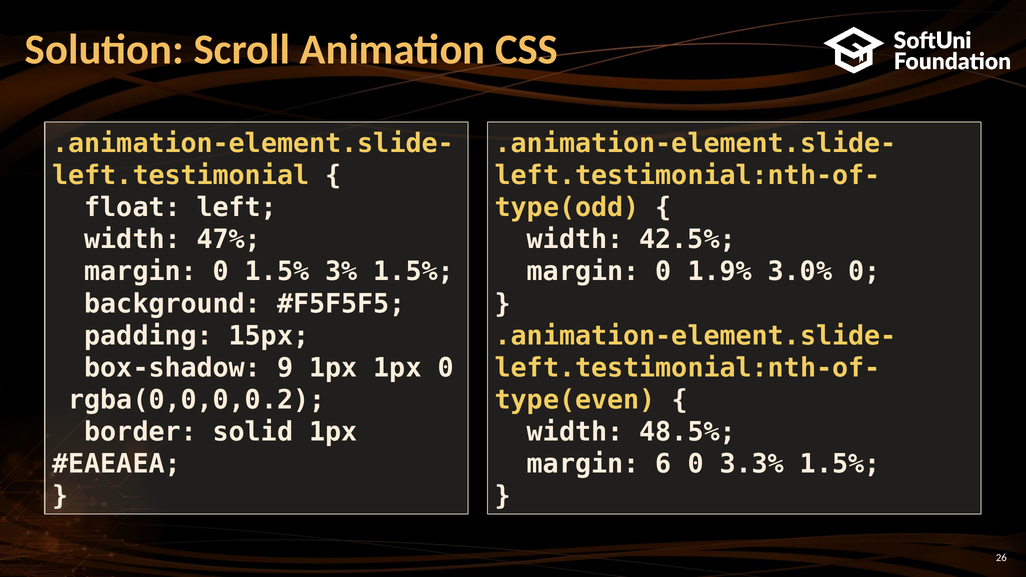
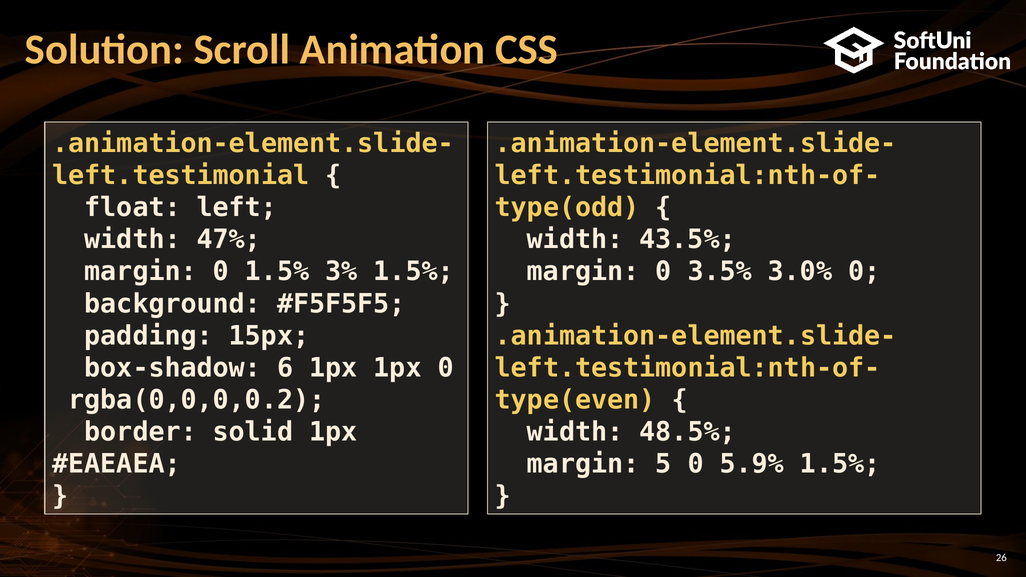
42.5%: 42.5% -> 43.5% (688, 240)
1.9%: 1.9% -> 3.5% (720, 272)
9: 9 -> 6 (285, 368)
6: 6 -> 5 (663, 464)
3.3%: 3.3% -> 5.9% (752, 464)
